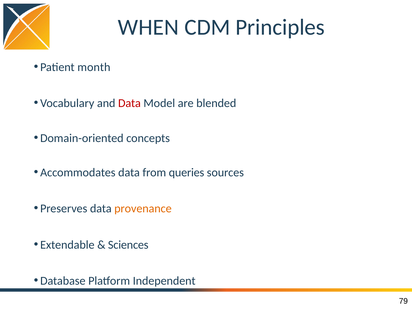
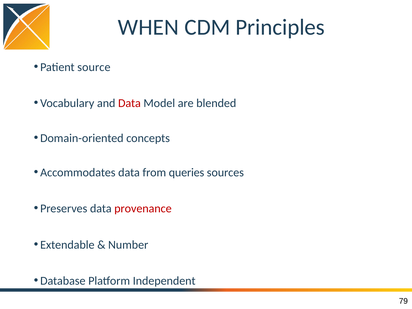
month: month -> source (94, 67)
provenance colour: orange -> red (143, 209)
Sciences: Sciences -> Number (128, 245)
